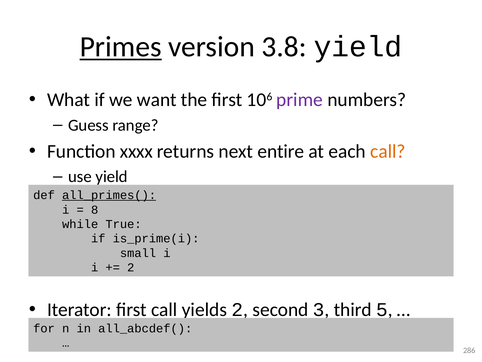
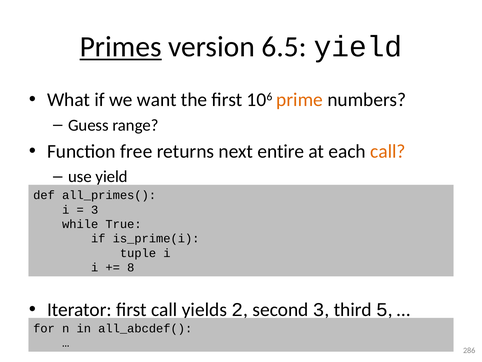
3.8: 3.8 -> 6.5 (284, 47)
prime colour: purple -> orange (300, 100)
xxxx: xxxx -> free (136, 151)
all_primes( underline: present -> none (109, 195)
8: 8 -> 3 (95, 209)
small: small -> tuple (138, 253)
2: 2 -> 8 (131, 267)
